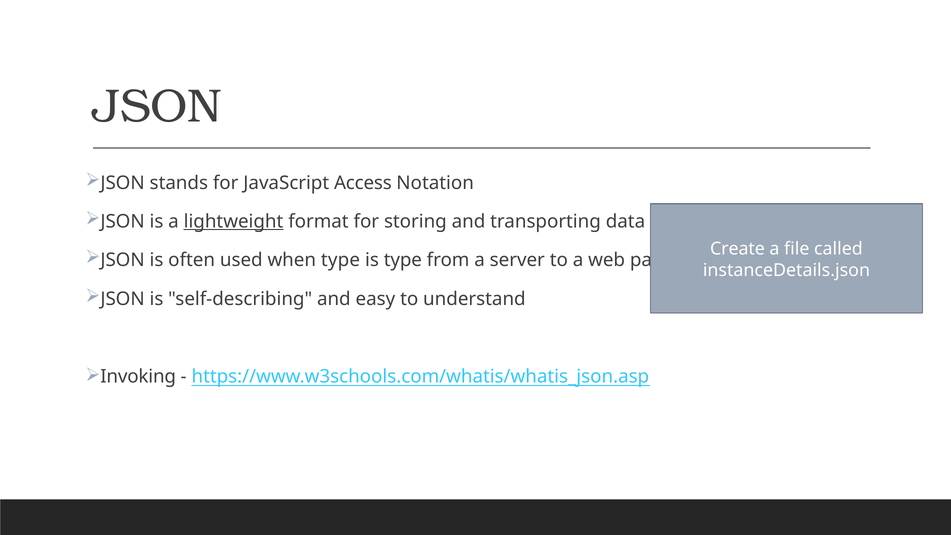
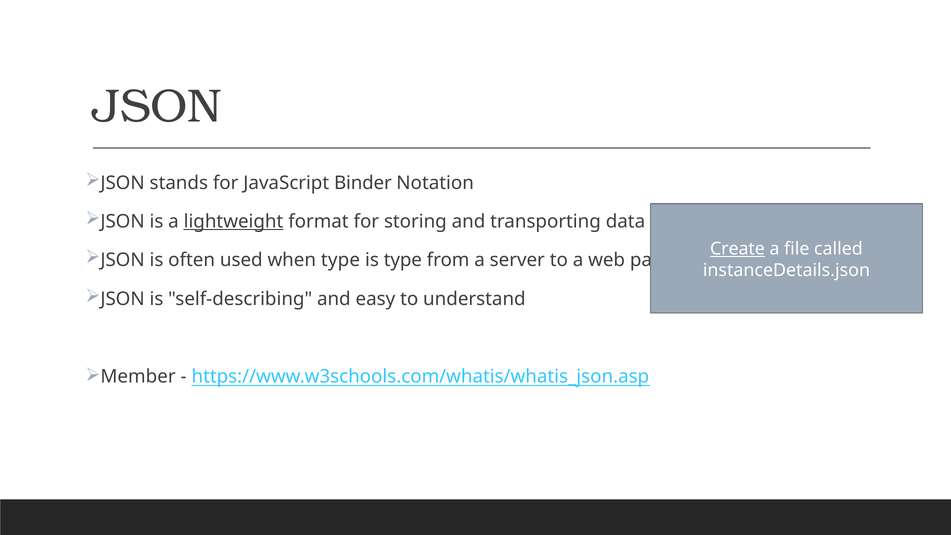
Access: Access -> Binder (363, 183)
Create underline: none -> present (737, 249)
Invoking: Invoking -> Member (138, 377)
